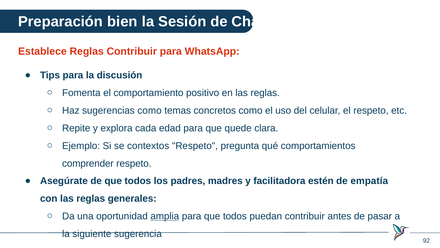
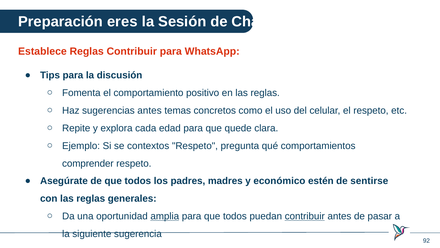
bien: bien -> eres (122, 22)
sugerencias como: como -> antes (150, 110)
facilitadora: facilitadora -> económico (279, 181)
empatía: empatía -> sentirse (369, 181)
contribuir underline: none -> present (305, 216)
